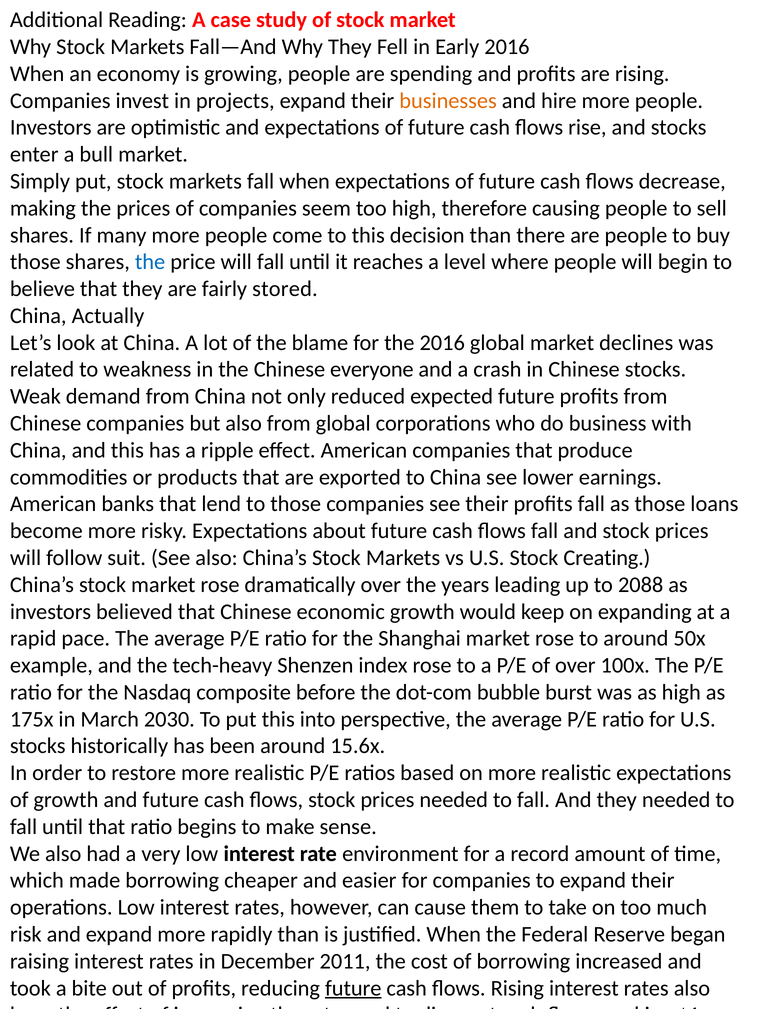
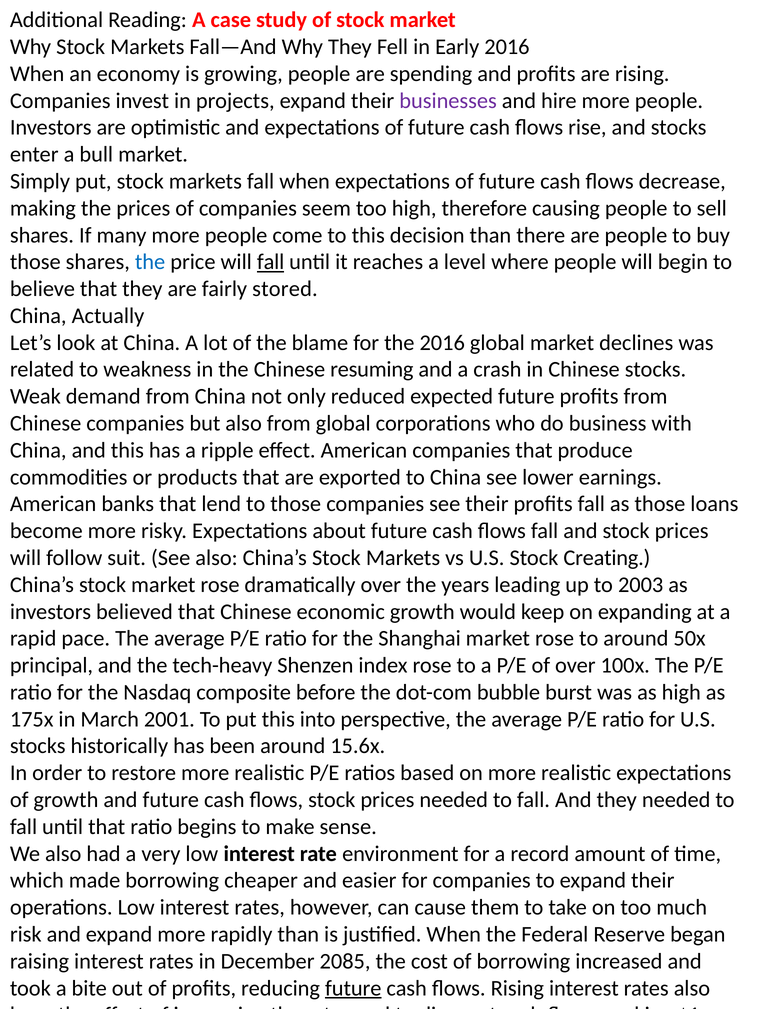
businesses colour: orange -> purple (448, 101)
fall underline: none -> present (271, 262)
everyone: everyone -> resuming (372, 370)
2088: 2088 -> 2003 (641, 585)
example: example -> principal (51, 666)
2030: 2030 -> 2001 (169, 719)
2011: 2011 -> 2085 (345, 962)
